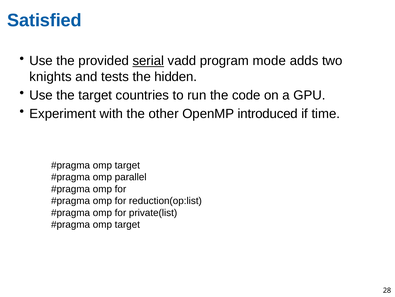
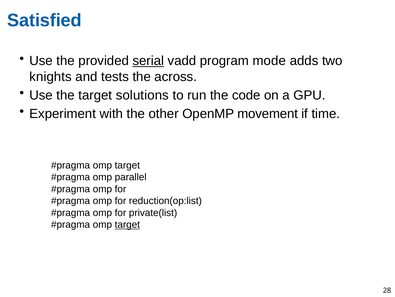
hidden: hidden -> across (176, 77)
countries: countries -> solutions (142, 95)
introduced: introduced -> movement (268, 113)
target underline: none -> present (127, 224)
